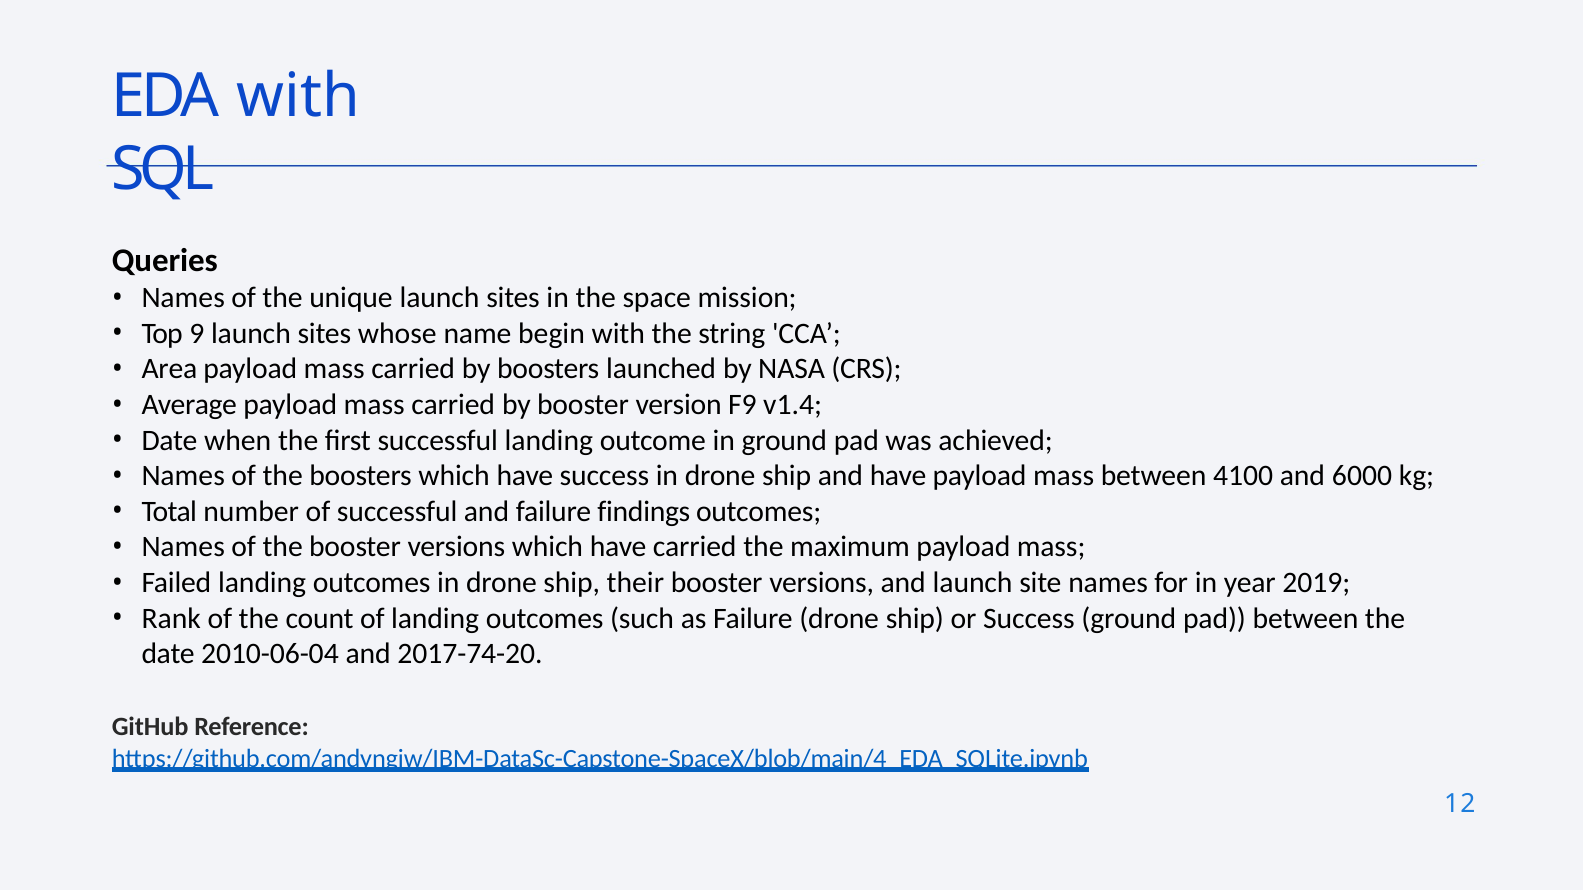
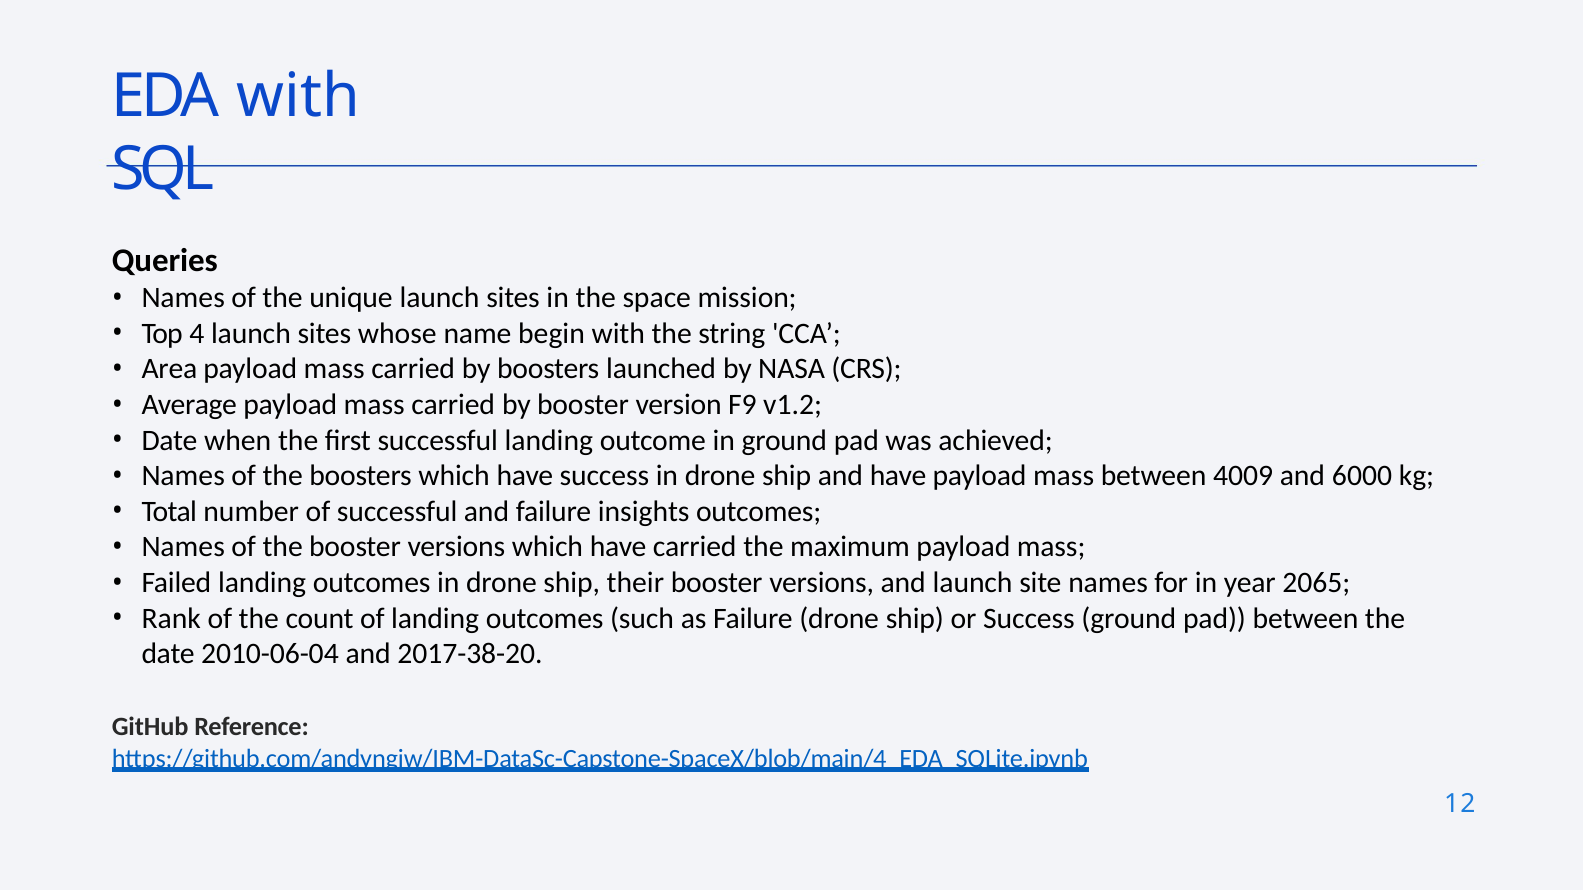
9: 9 -> 4 (197, 334)
v1.4: v1.4 -> v1.2 (793, 405)
4100: 4100 -> 4009 (1243, 476)
findings: findings -> insights (644, 512)
2019: 2019 -> 2065 (1316, 583)
2017-74-20: 2017-74-20 -> 2017-38-20 (470, 654)
